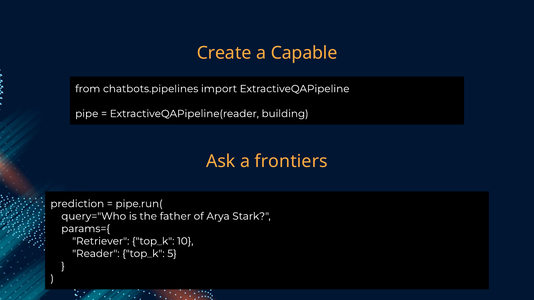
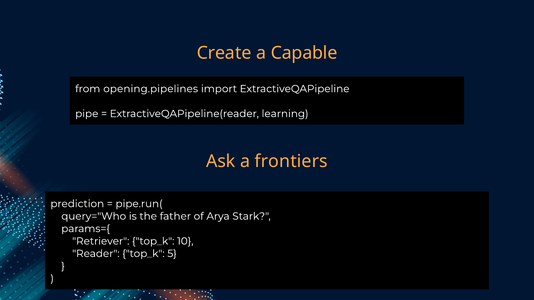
chatbots.pipelines: chatbots.pipelines -> opening.pipelines (151, 89)
building: building -> learning (285, 114)
